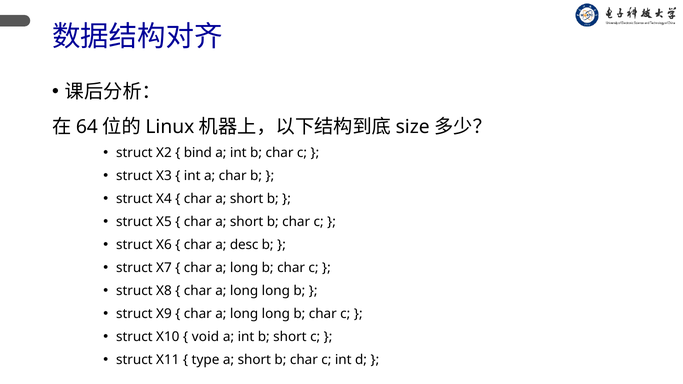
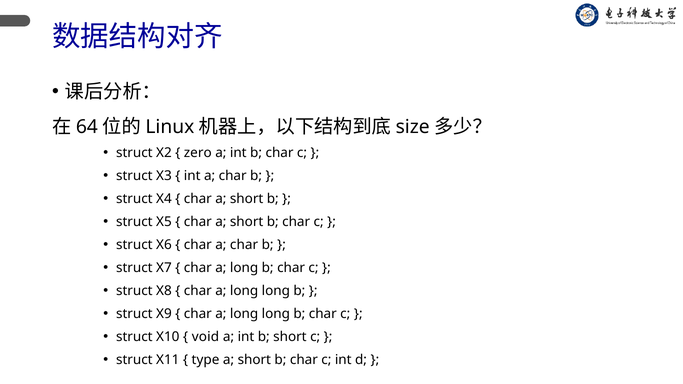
bind: bind -> zero (198, 153)
char a desc: desc -> char (244, 245)
